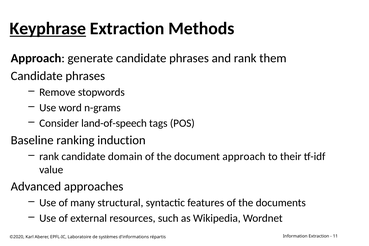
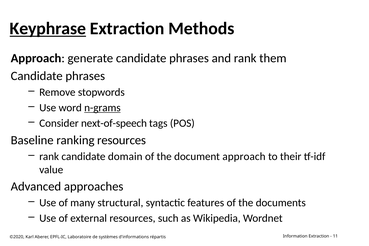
n-grams underline: none -> present (102, 108)
land-of-speech: land-of-speech -> next-of-speech (114, 123)
ranking induction: induction -> resources (122, 140)
